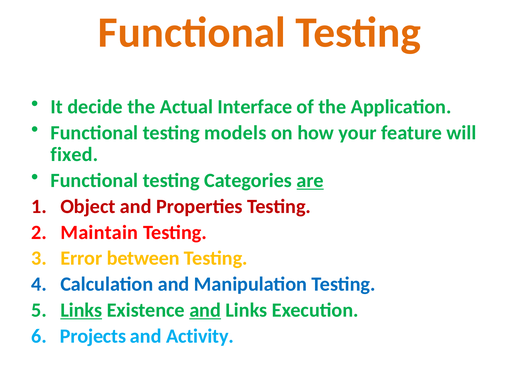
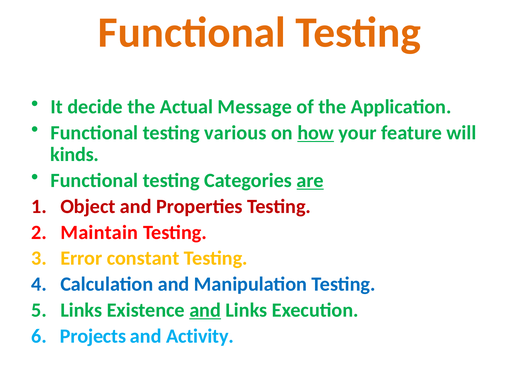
Interface: Interface -> Message (255, 107)
models: models -> various (235, 133)
how underline: none -> present (316, 133)
fixed: fixed -> kinds (75, 155)
between: between -> constant (143, 258)
Links underline: present -> none (81, 310)
